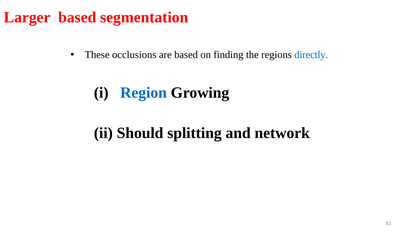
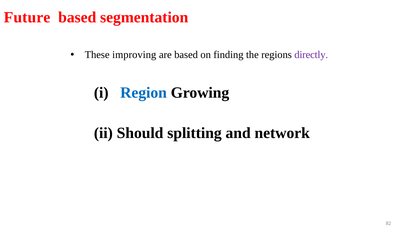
Larger: Larger -> Future (27, 17)
occlusions: occlusions -> improving (134, 55)
directly colour: blue -> purple (311, 55)
